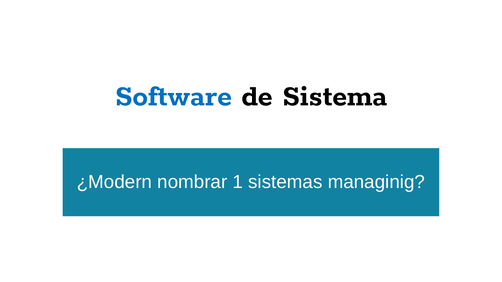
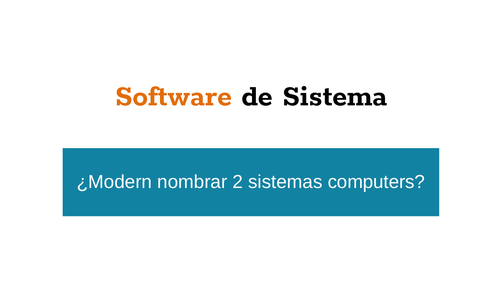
Software colour: blue -> orange (173, 95)
1: 1 -> 2 (238, 182)
managinig: managinig -> computers (376, 182)
